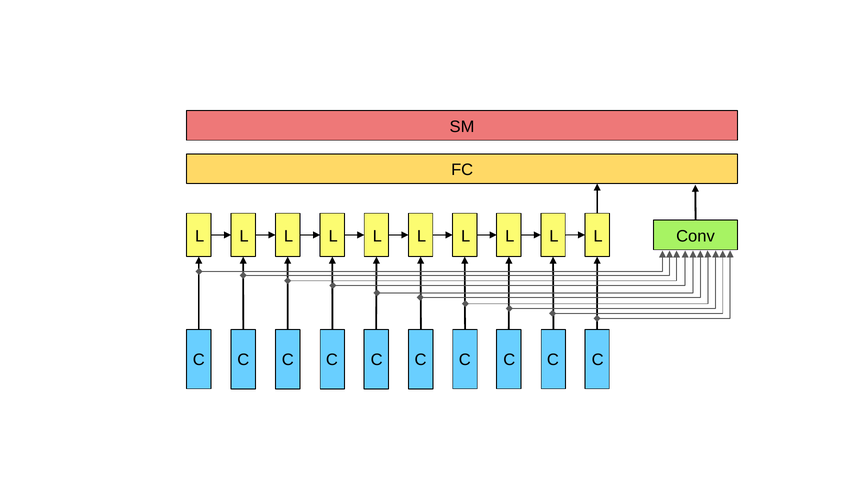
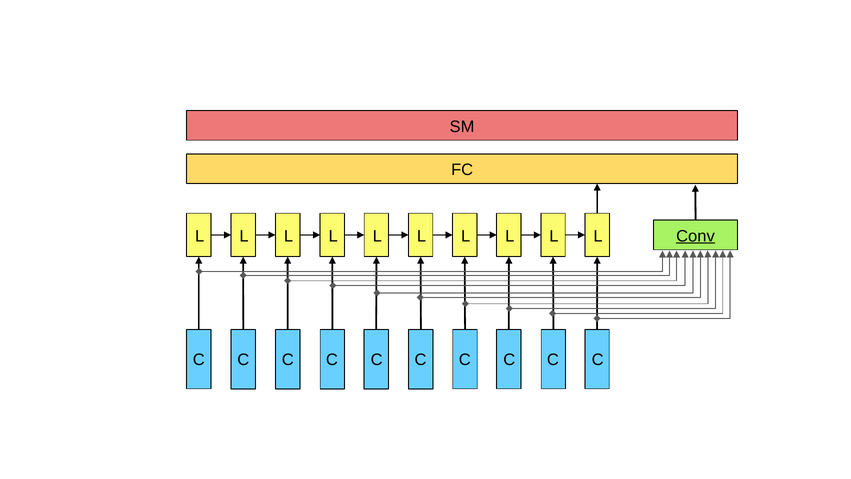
Conv underline: none -> present (695, 236)
